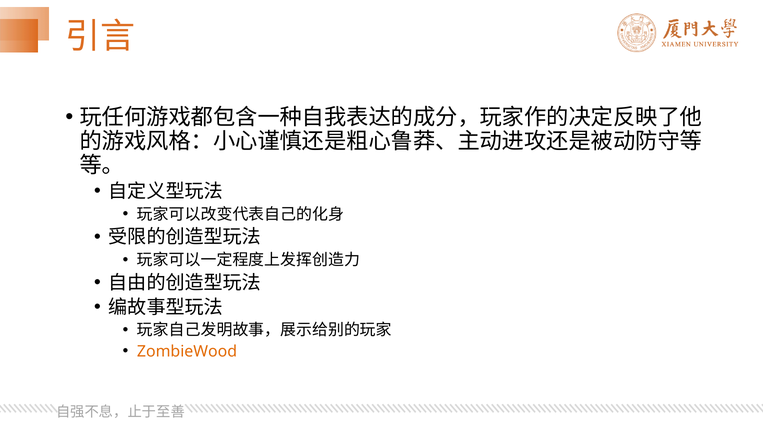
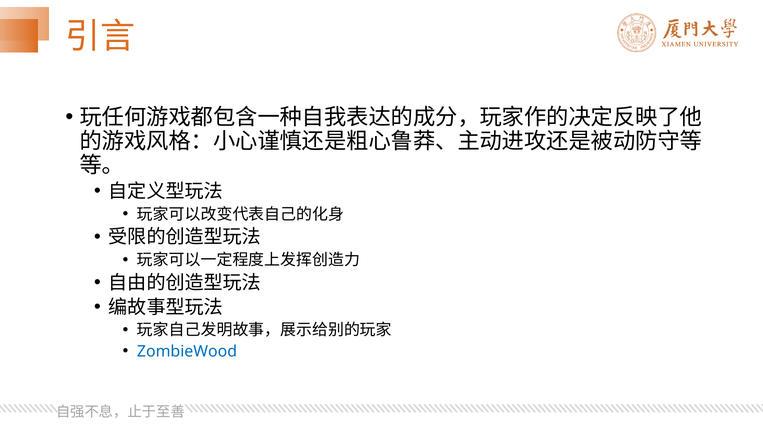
ZombieWood colour: orange -> blue (187, 352)
